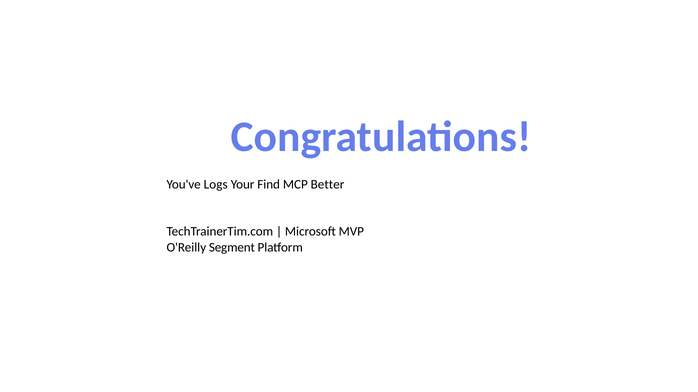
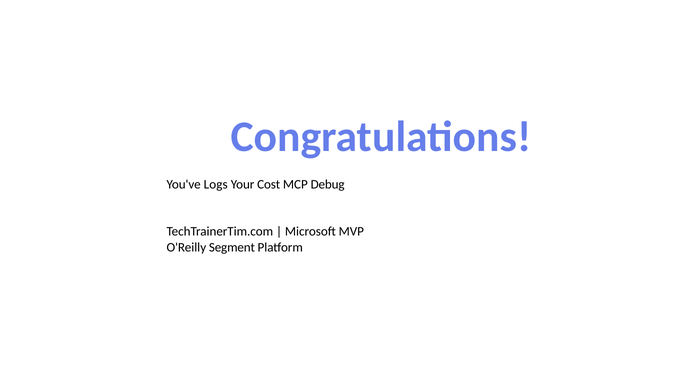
Find: Find -> Cost (269, 185)
Better: Better -> Debug (328, 185)
